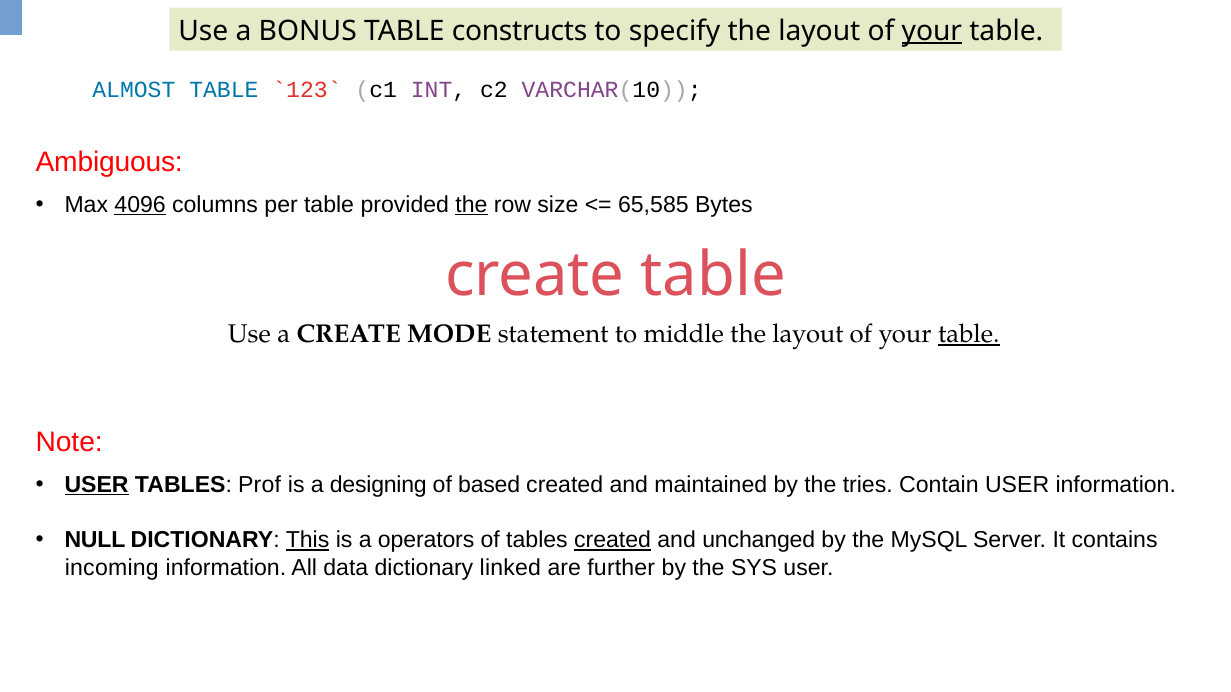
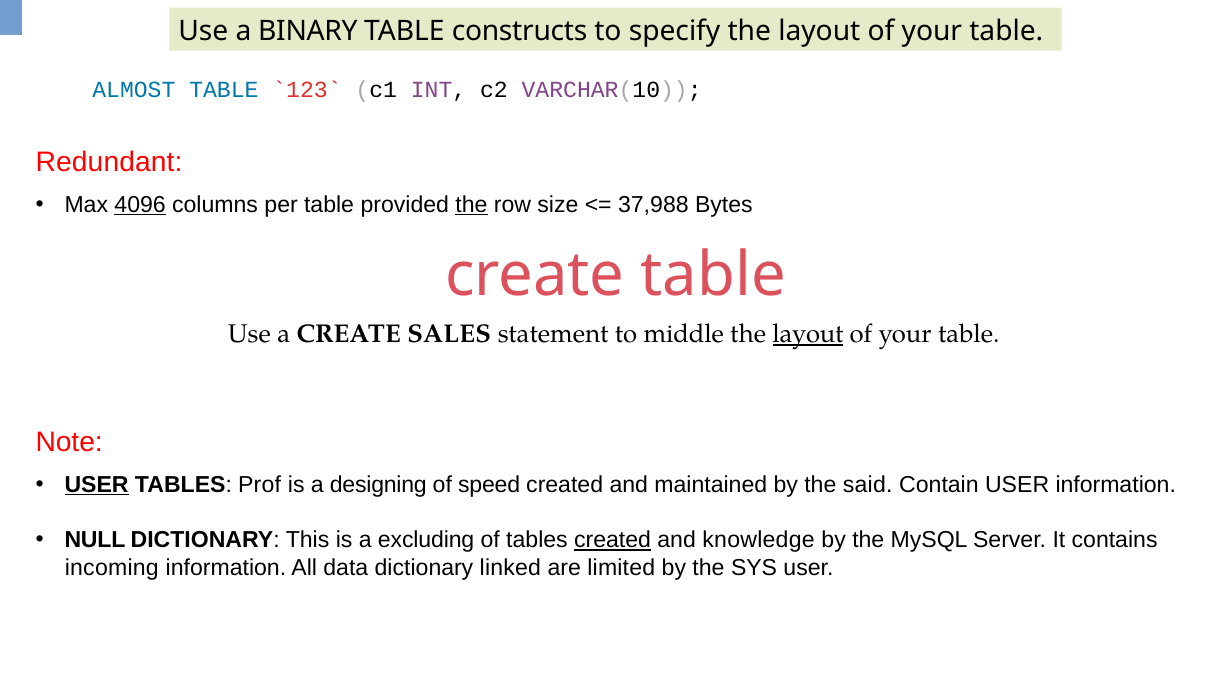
BONUS: BONUS -> BINARY (308, 31)
your underline: present -> none (932, 31)
Ambiguous: Ambiguous -> Redundant (109, 162)
65,585: 65,585 -> 37,988 (653, 205)
MODE: MODE -> SALES (449, 334)
layout underline: none -> present (808, 334)
table underline: present -> none (969, 334)
based: based -> speed (489, 485)
tries: tries -> said (868, 485)
This underline: present -> none (308, 540)
operators: operators -> excluding (426, 540)
unchanged: unchanged -> knowledge (759, 540)
further: further -> limited (621, 568)
